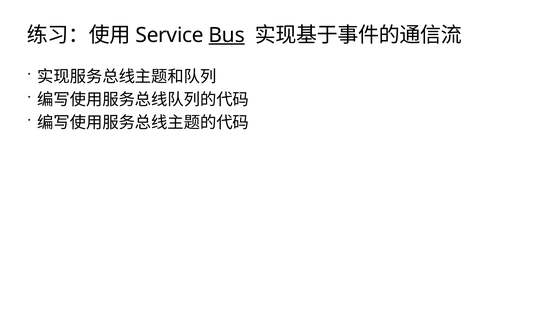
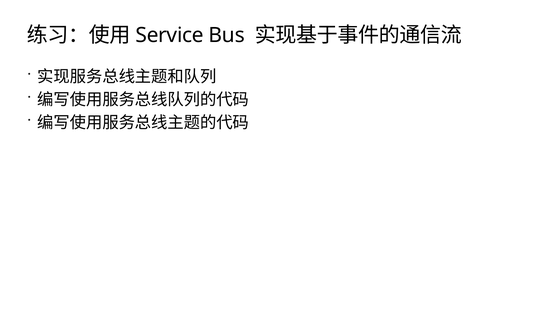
Bus underline: present -> none (227, 35)
